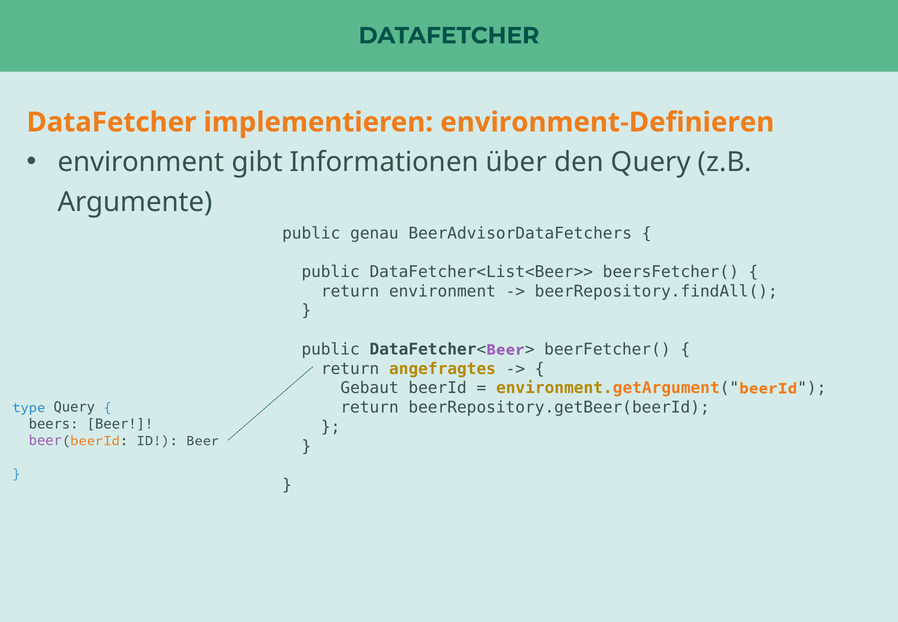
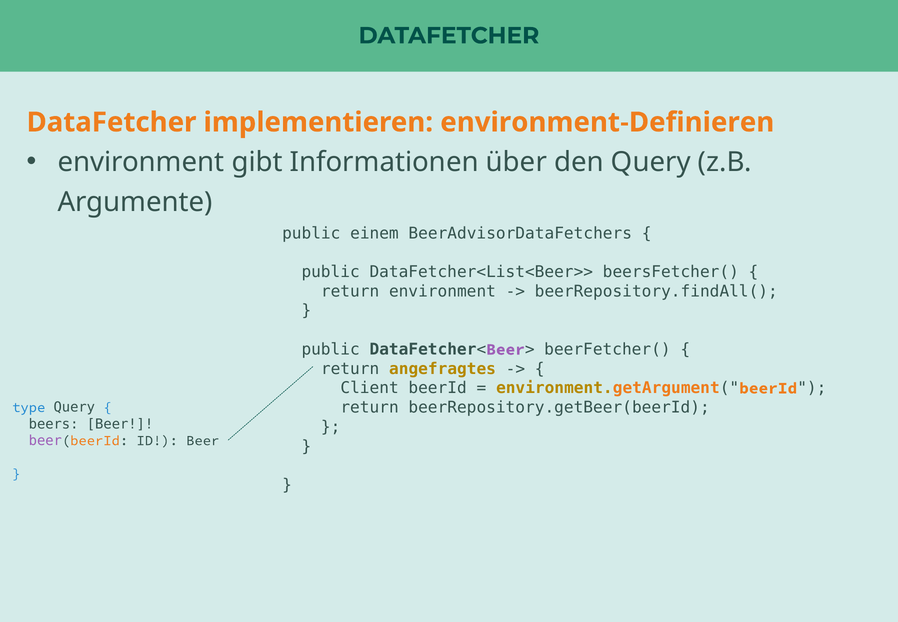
genau: genau -> einem (374, 233)
Gebaut: Gebaut -> Client (370, 388)
